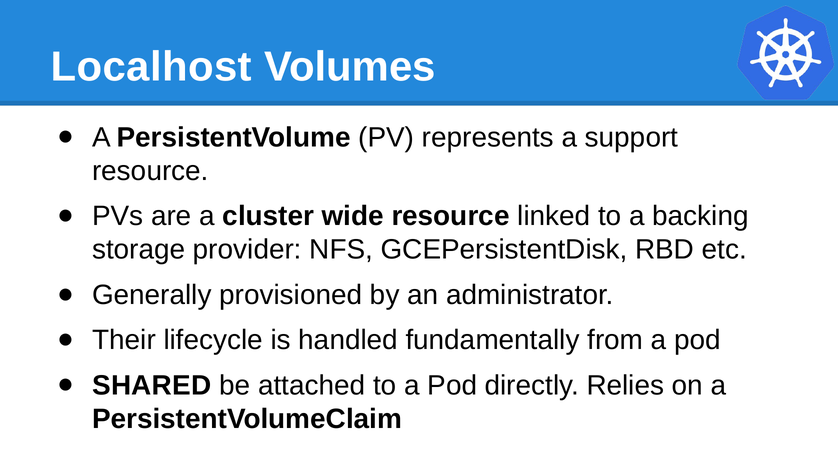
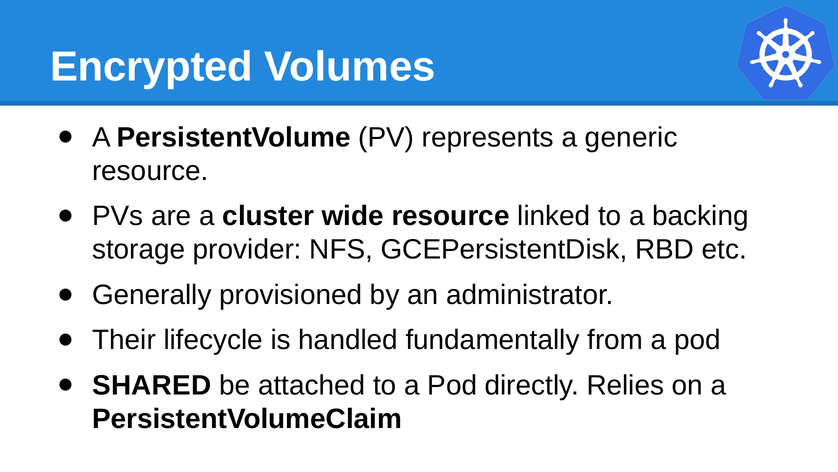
Localhost: Localhost -> Encrypted (152, 67)
support: support -> generic (631, 137)
